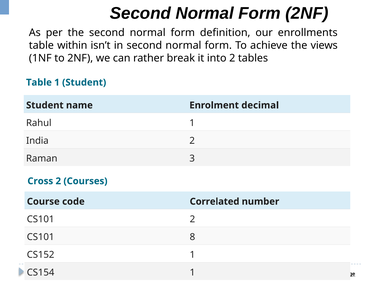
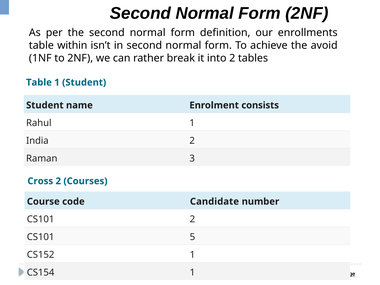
views: views -> avoid (324, 45)
decimal: decimal -> consists (260, 105)
Correlated: Correlated -> Candidate (214, 202)
8: 8 -> 5 (192, 237)
